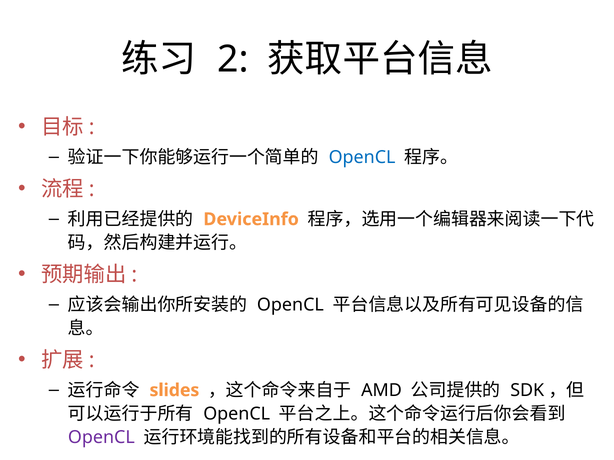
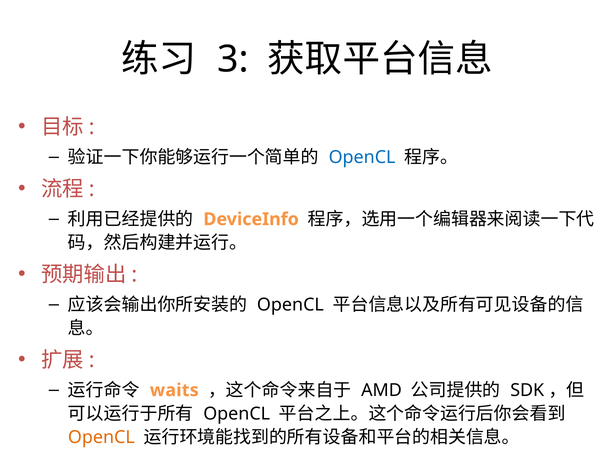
2: 2 -> 3 (233, 59)
slides: slides -> waits (174, 391)
OpenCL colour: purple -> orange (101, 438)
